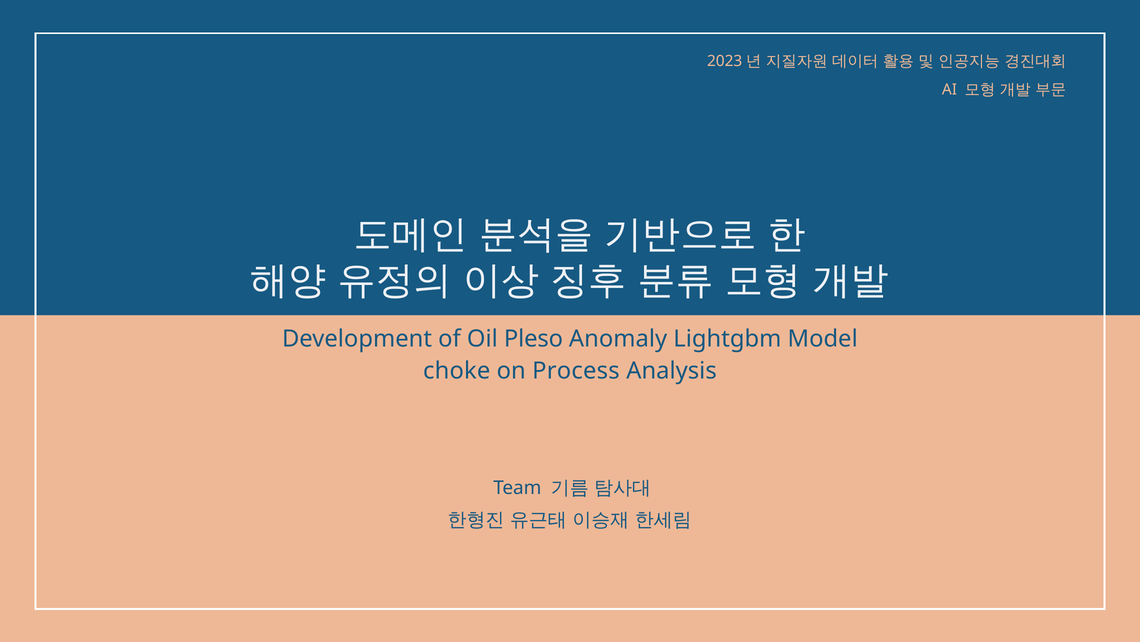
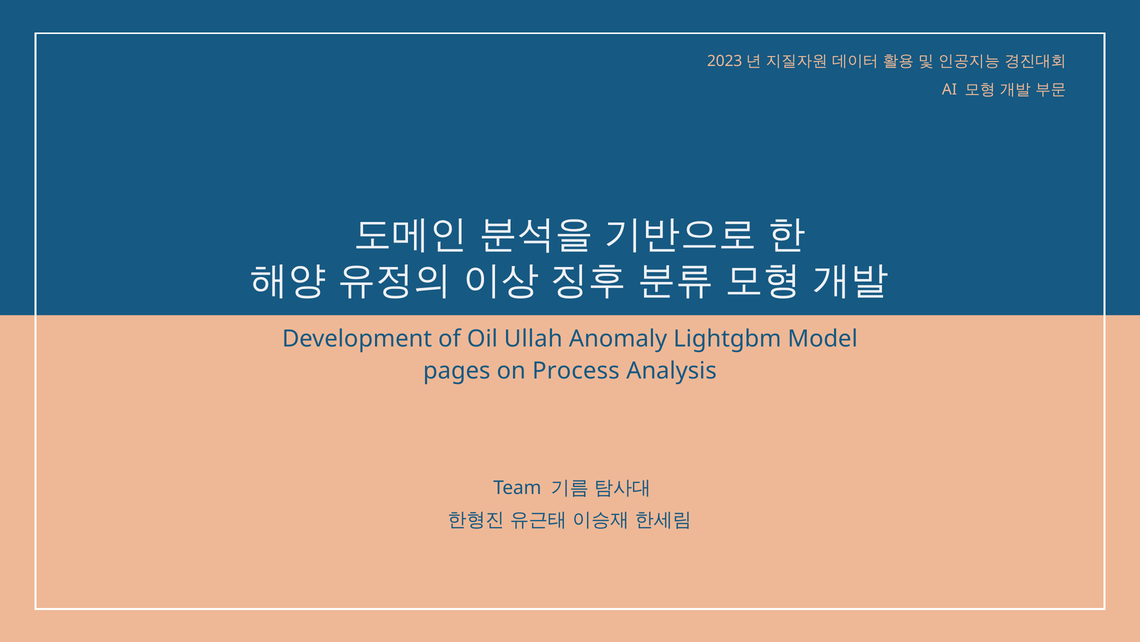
Pleso: Pleso -> Ullah (533, 339)
choke: choke -> pages (457, 371)
